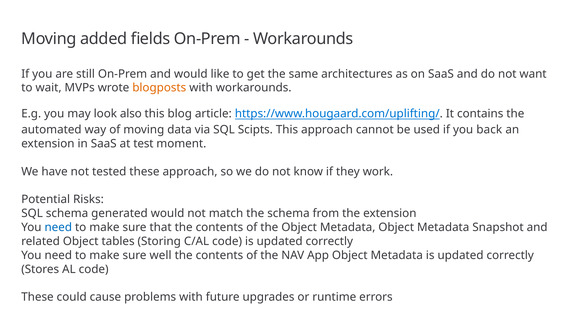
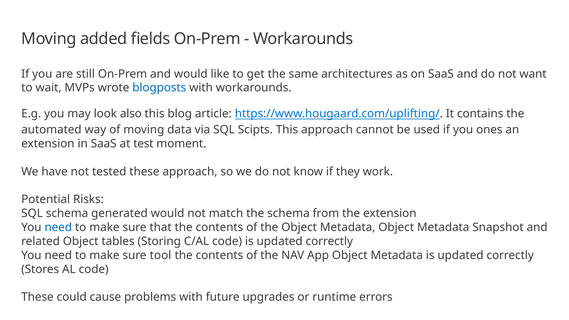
blogposts colour: orange -> blue (159, 88)
back: back -> ones (489, 130)
well: well -> tool (161, 255)
